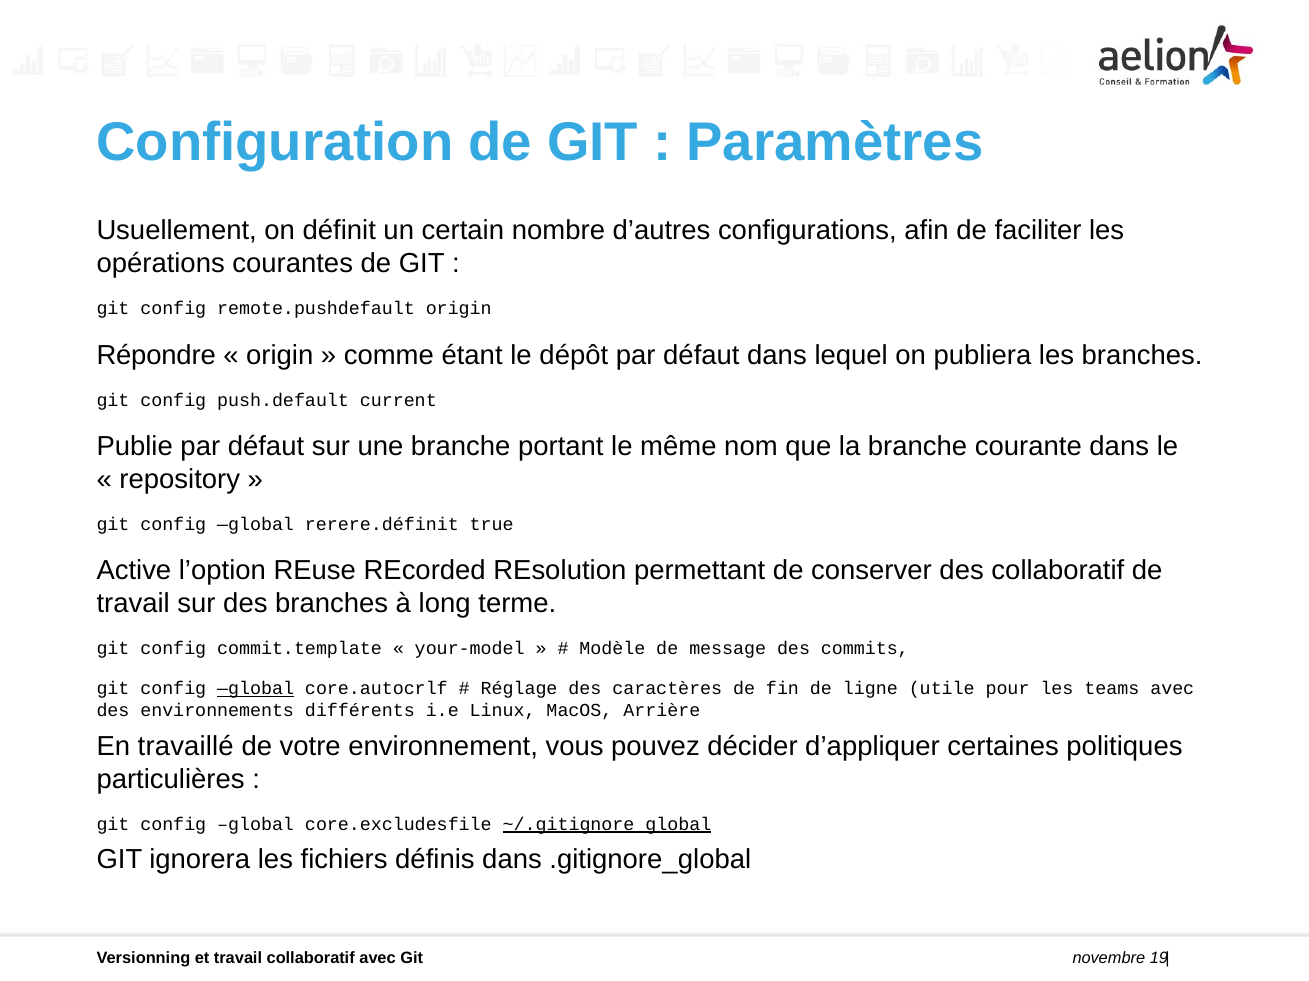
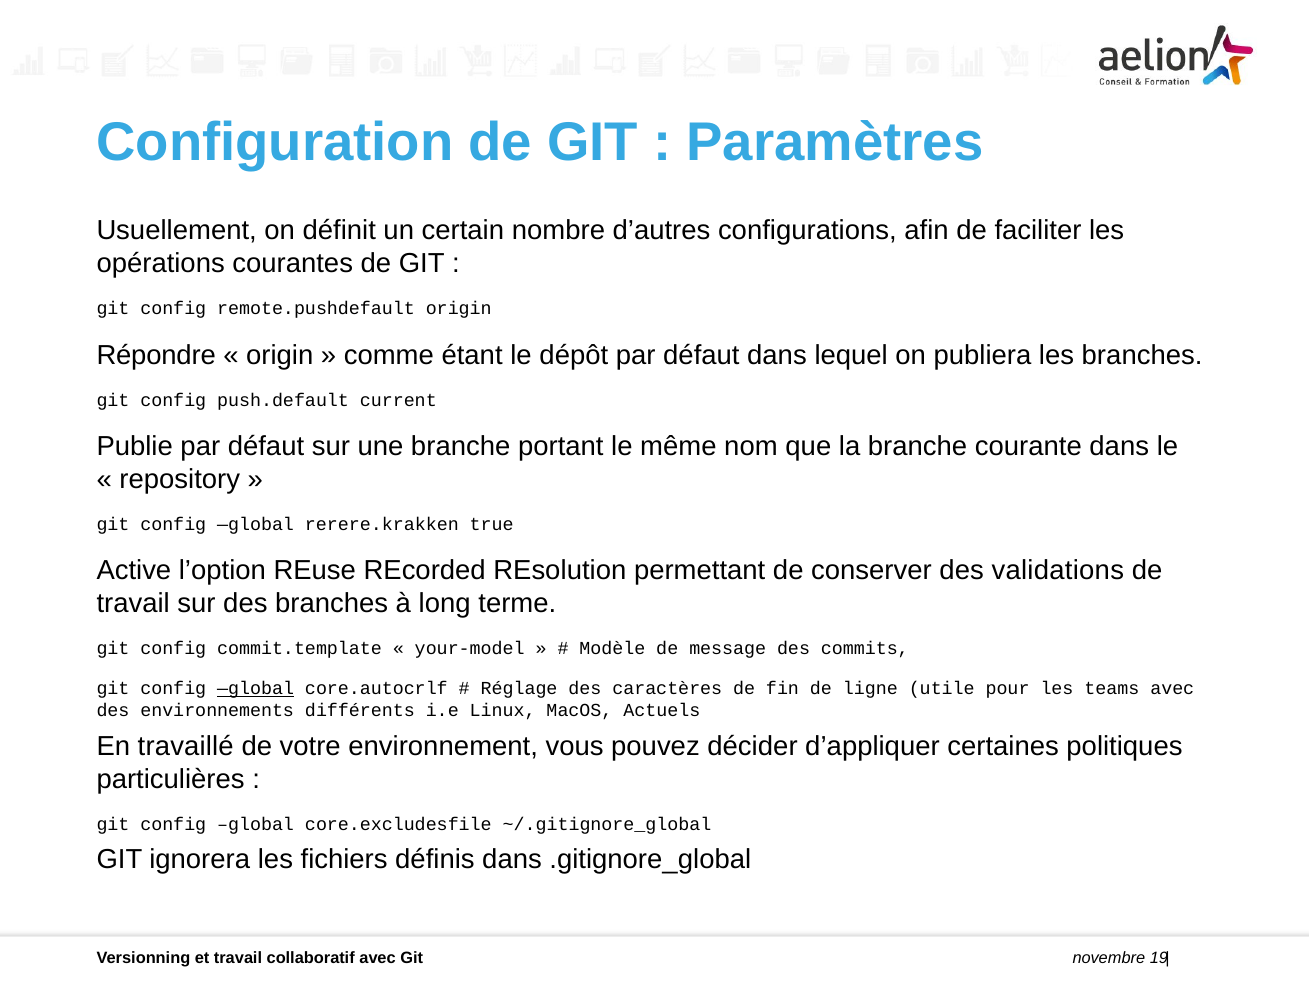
rerere.définit: rerere.définit -> rerere.krakken (382, 525)
des collaboratif: collaboratif -> validations (1058, 571)
Arrière: Arrière -> Actuels (662, 711)
~/.gitignore_global underline: present -> none (607, 825)
